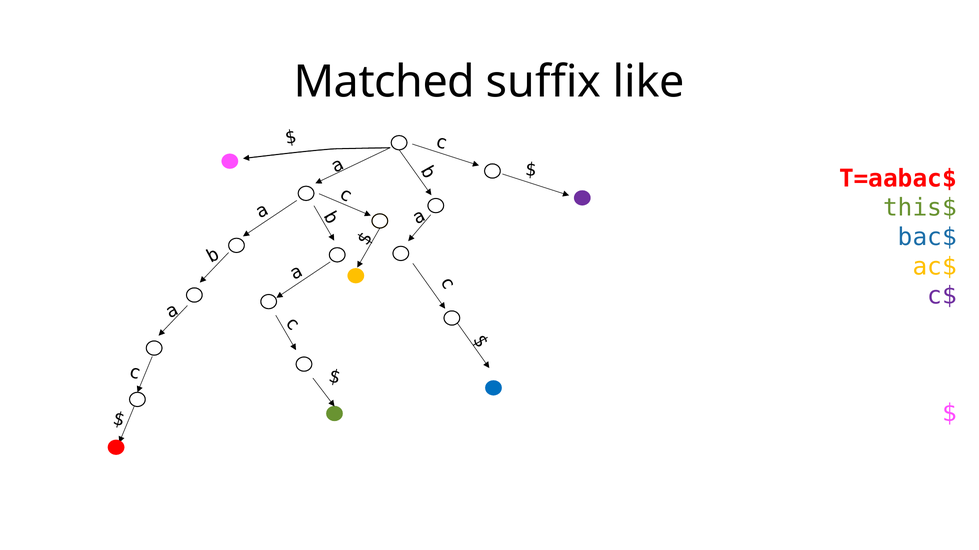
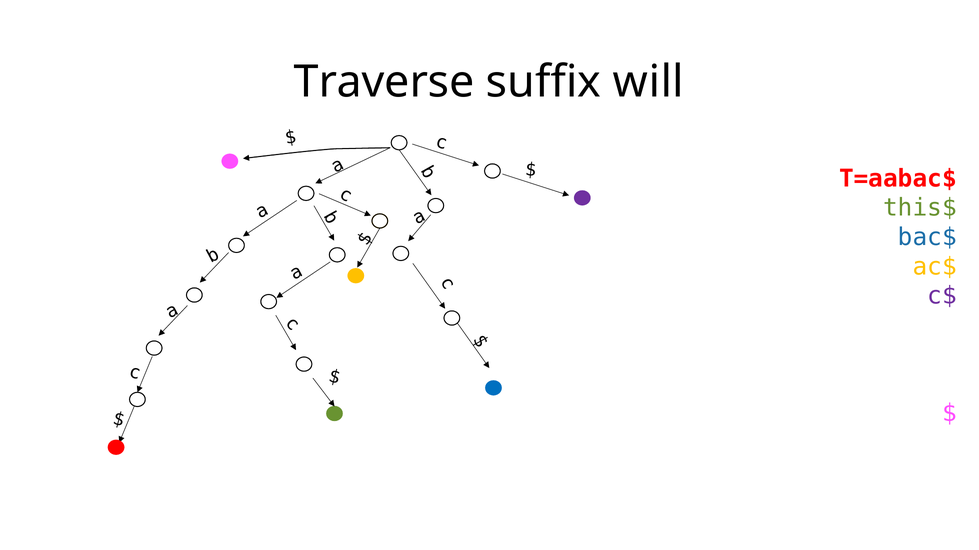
Matched: Matched -> Traverse (384, 82)
like: like -> will (648, 82)
